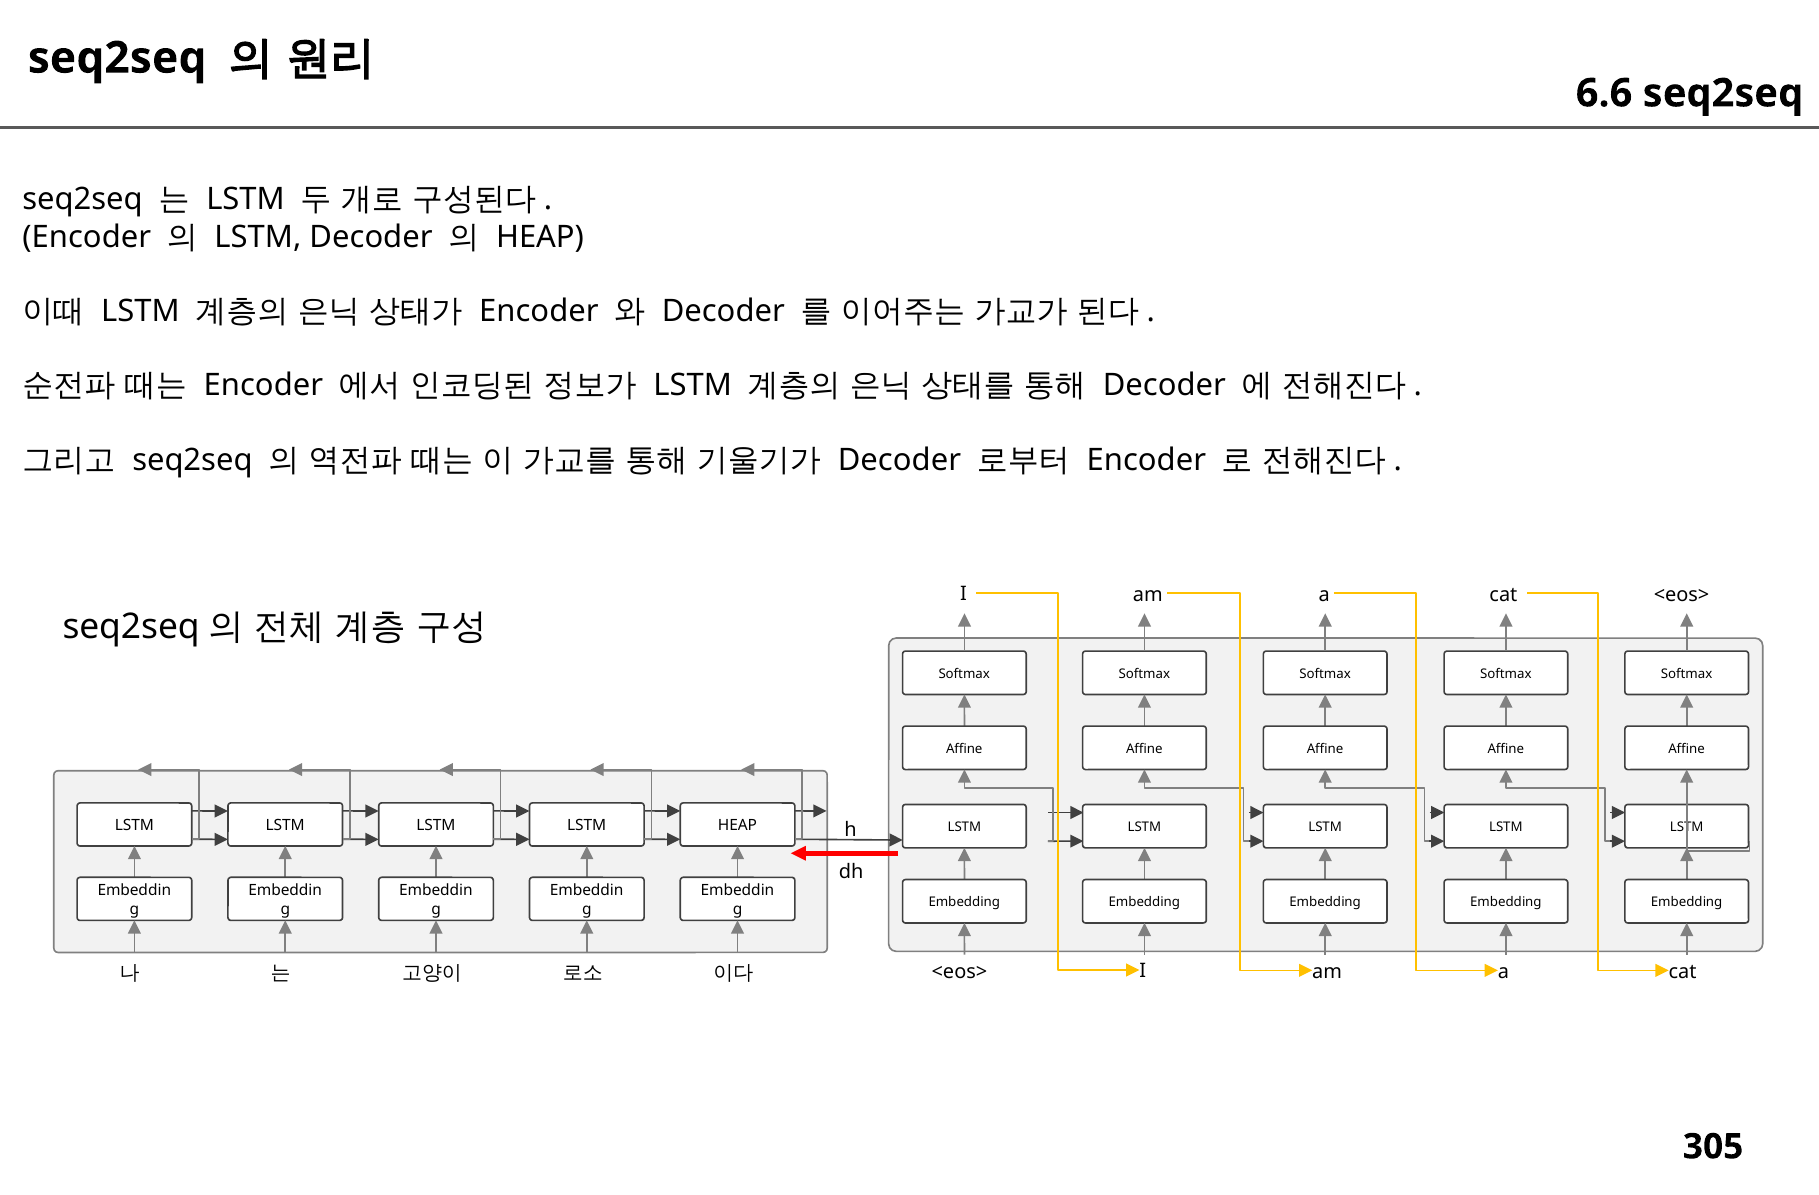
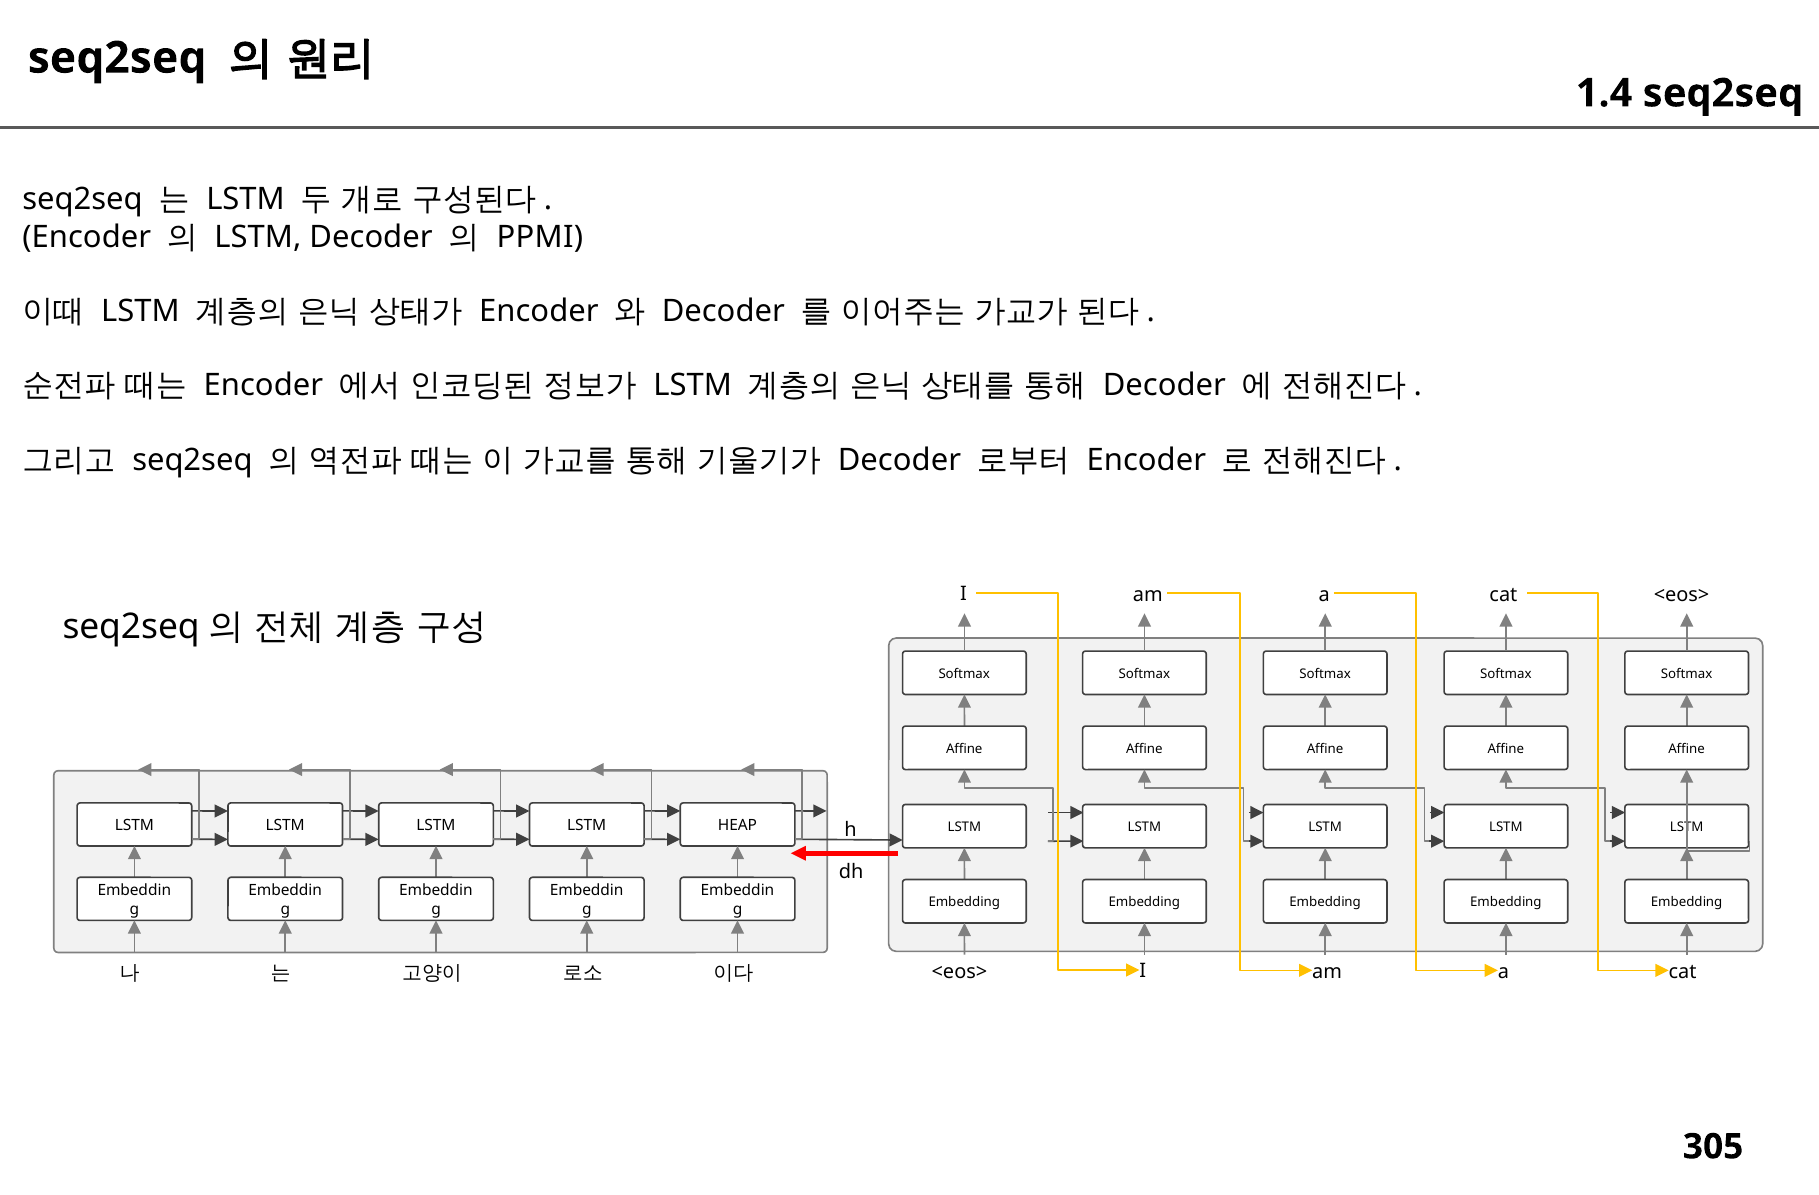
6.6: 6.6 -> 1.4 (1604, 93)
HEAP: HEAP -> PPMI (540, 237)
